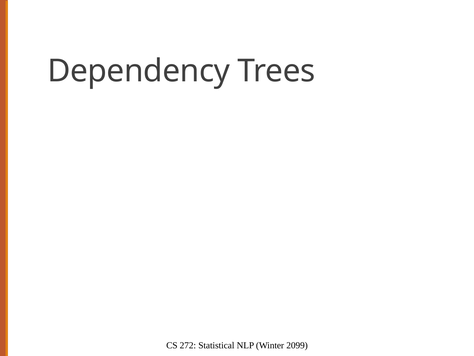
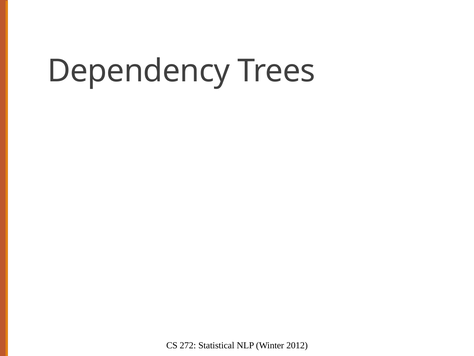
2099: 2099 -> 2012 (297, 345)
